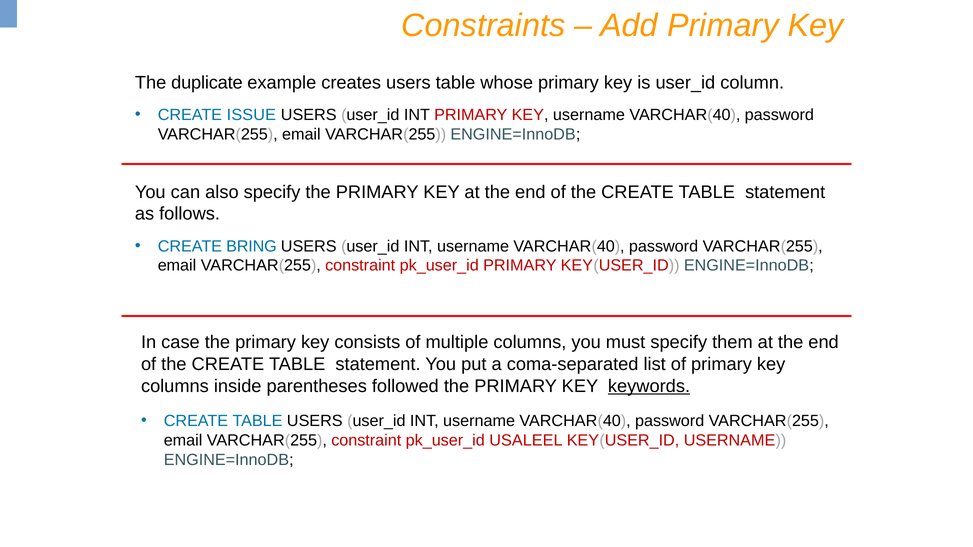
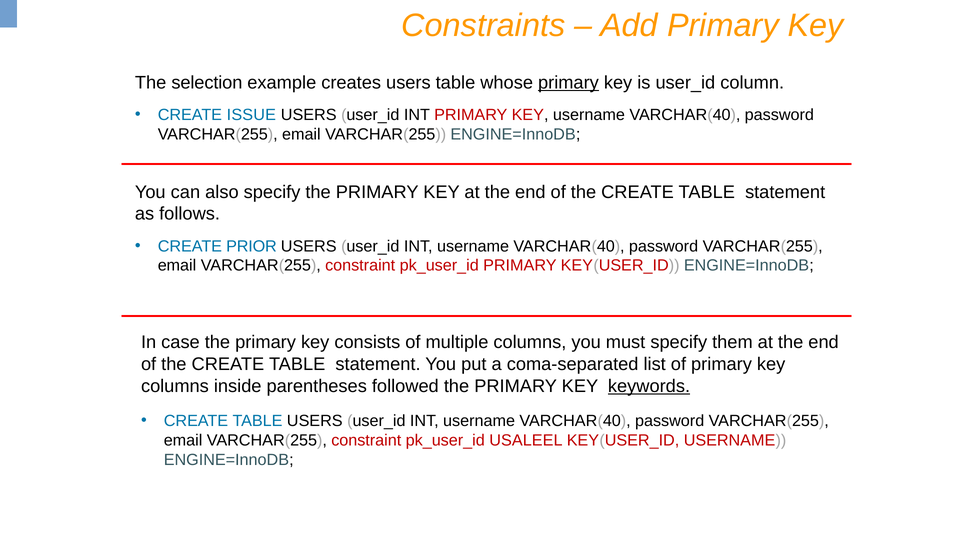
duplicate: duplicate -> selection (207, 83)
primary underline: none -> present (568, 83)
BRING: BRING -> PRIOR (251, 246)
